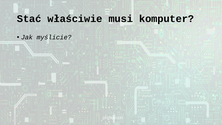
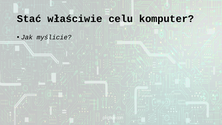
musi: musi -> celu (121, 19)
